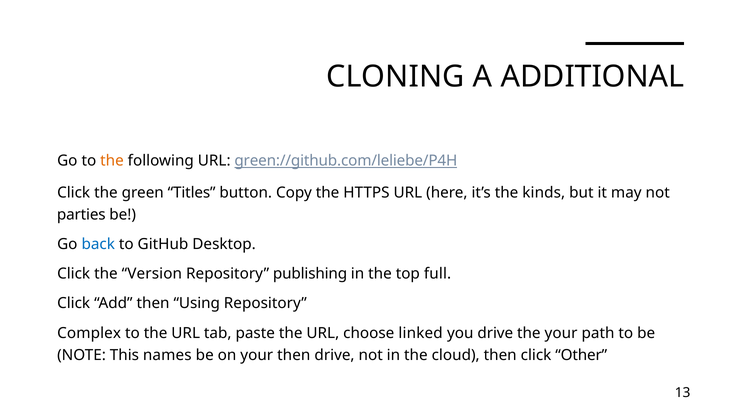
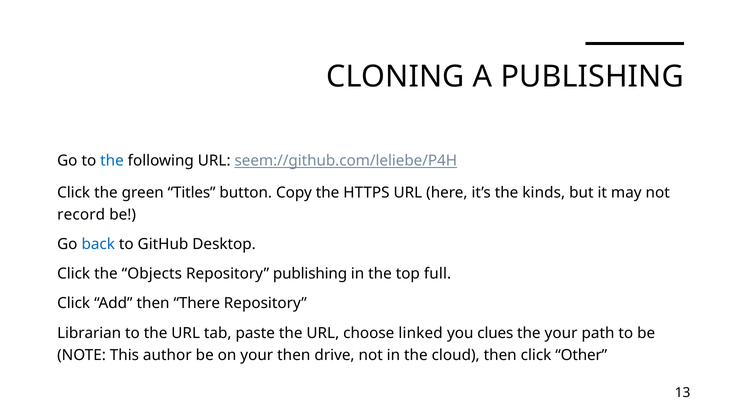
A ADDITIONAL: ADDITIONAL -> PUBLISHING (592, 77)
the colour: orange -> blue (112, 160)
green://github.com/leliebe/P4H: green://github.com/leliebe/P4H -> seem://github.com/leliebe/P4H (346, 160)
parties: parties -> record (81, 214)
Version: Version -> Objects (152, 274)
Using: Using -> There (197, 303)
Complex: Complex -> Librarian (89, 333)
you drive: drive -> clues (495, 333)
names: names -> author (167, 355)
